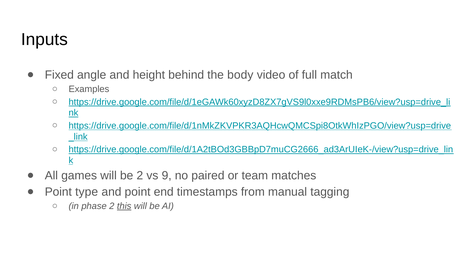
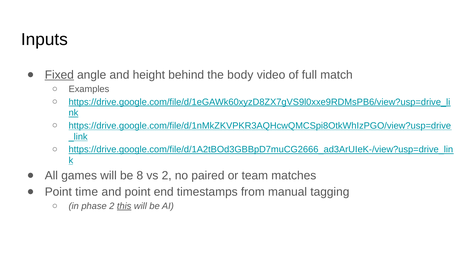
Fixed underline: none -> present (59, 75)
be 2: 2 -> 8 (140, 175)
vs 9: 9 -> 2 (167, 175)
type: type -> time (87, 192)
